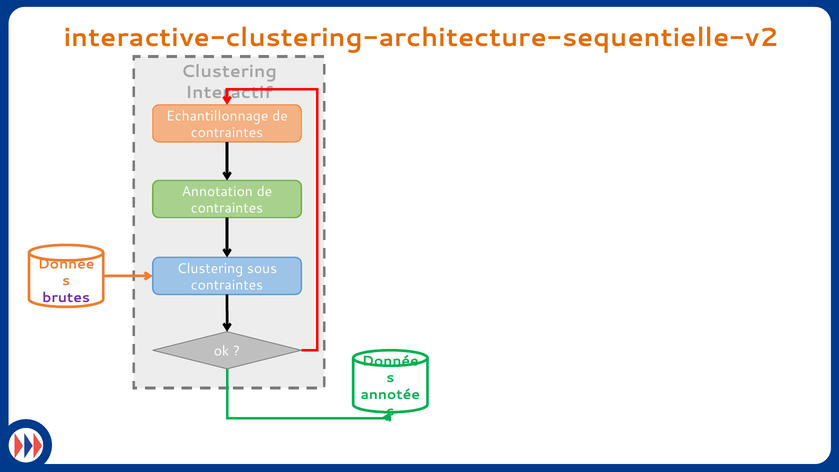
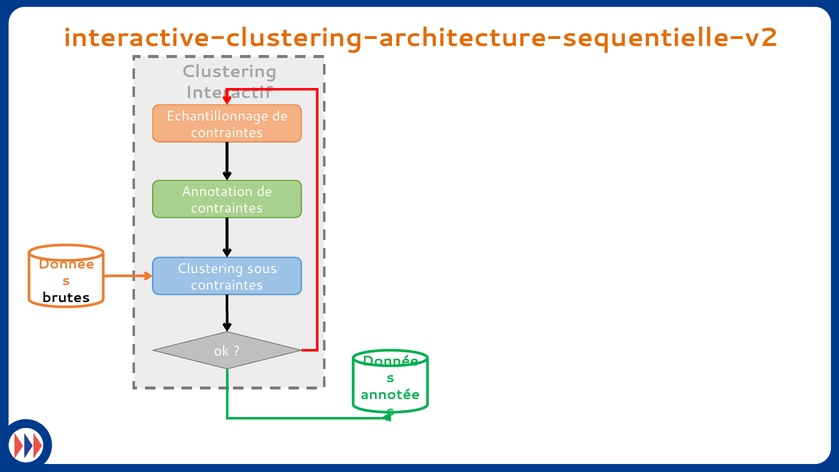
brutes colour: purple -> black (66, 297)
